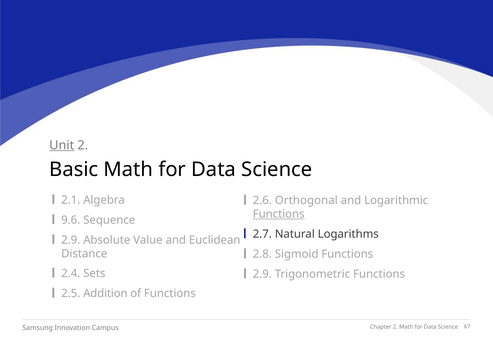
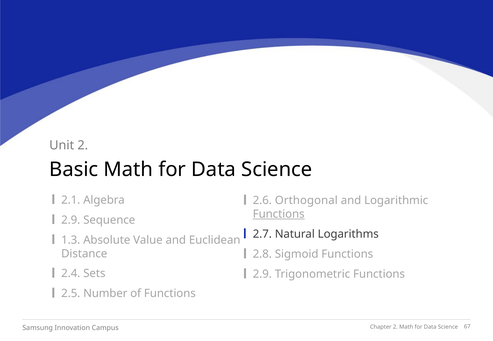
Unit underline: present -> none (62, 145)
9.6: 9.6 -> 2.9 (71, 220)
2.9: 2.9 -> 1.3 (71, 240)
Addition: Addition -> Number (105, 294)
